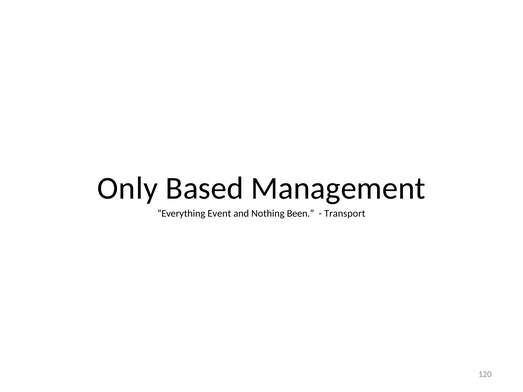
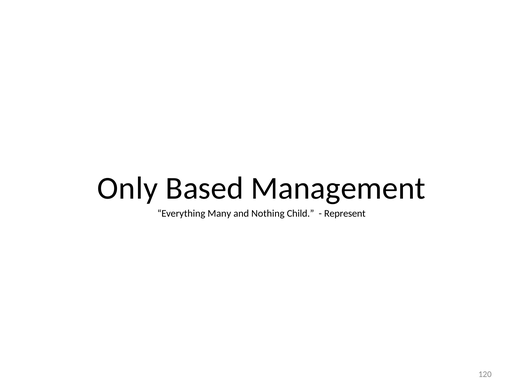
Event: Event -> Many (219, 214)
Been: Been -> Child (300, 214)
Transport: Transport -> Represent (345, 214)
